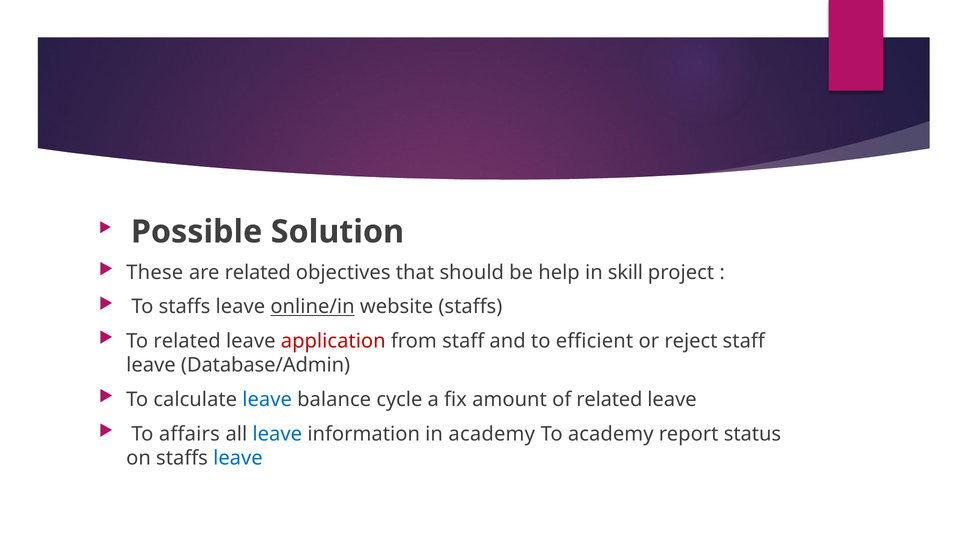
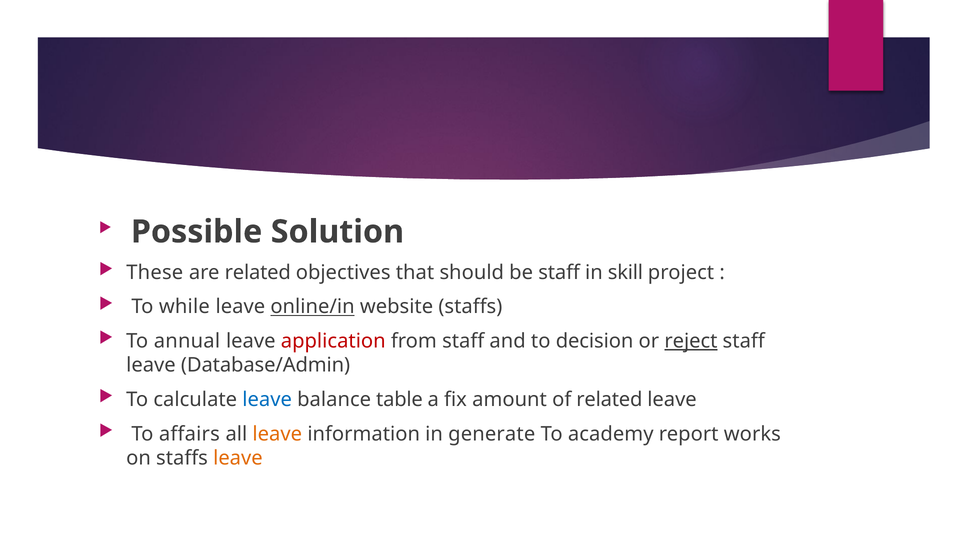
be help: help -> staff (559, 273)
To staffs: staffs -> while (184, 307)
To related: related -> annual (187, 341)
efficient: efficient -> decision (595, 341)
reject underline: none -> present (691, 341)
cycle: cycle -> table (399, 400)
leave colour: blue -> orange (277, 434)
in academy: academy -> generate (492, 434)
status: status -> works (752, 434)
leave colour: blue -> orange (238, 459)
